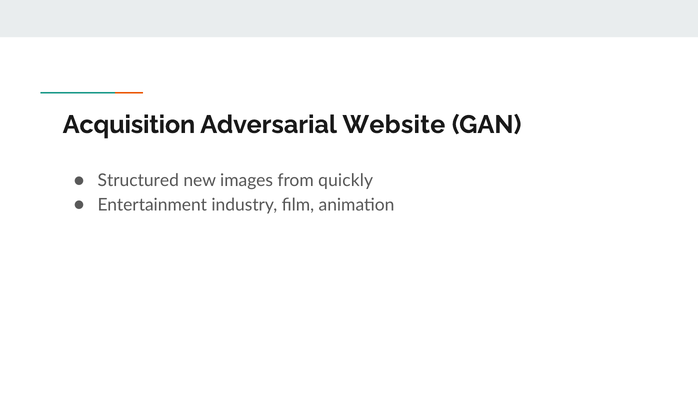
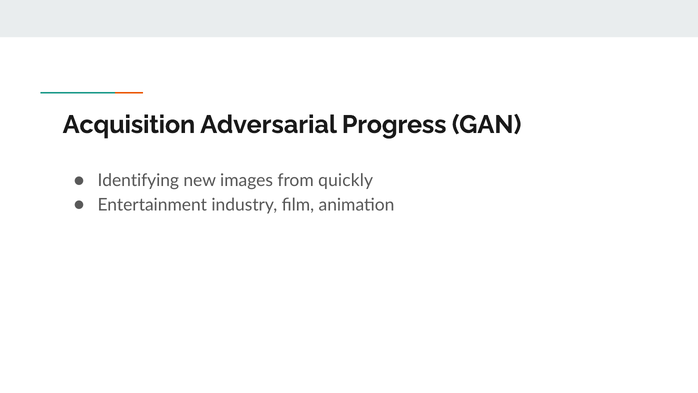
Website: Website -> Progress (394, 125)
Structured: Structured -> Identifying (138, 181)
